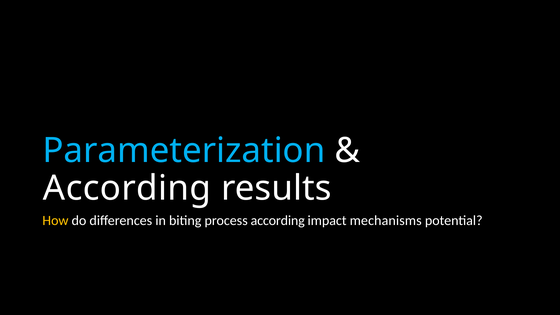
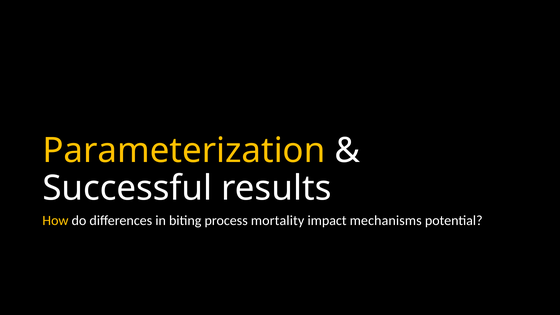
Parameterization colour: light blue -> yellow (184, 151)
According: According -> Successful (127, 188)
process according: according -> mortality (278, 220)
